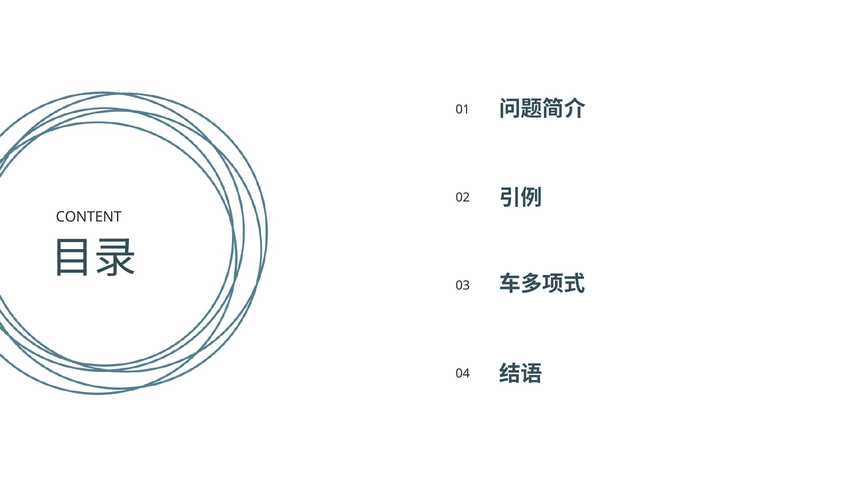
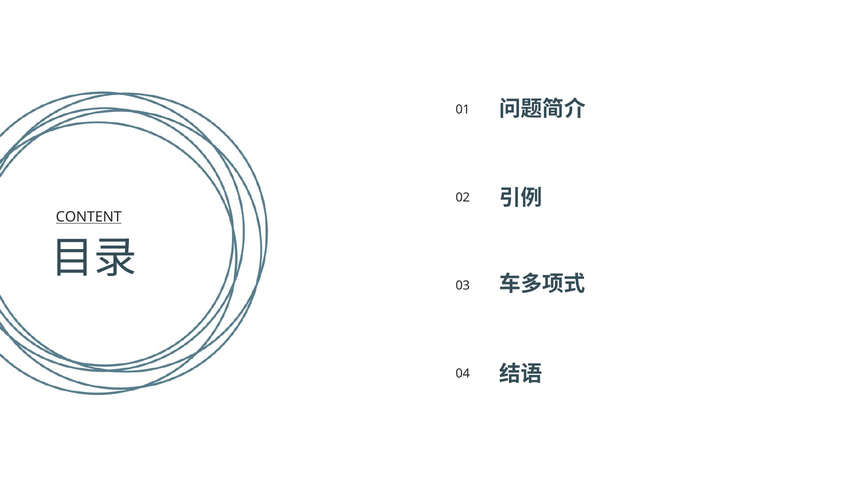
CONTENT underline: none -> present (89, 217)
